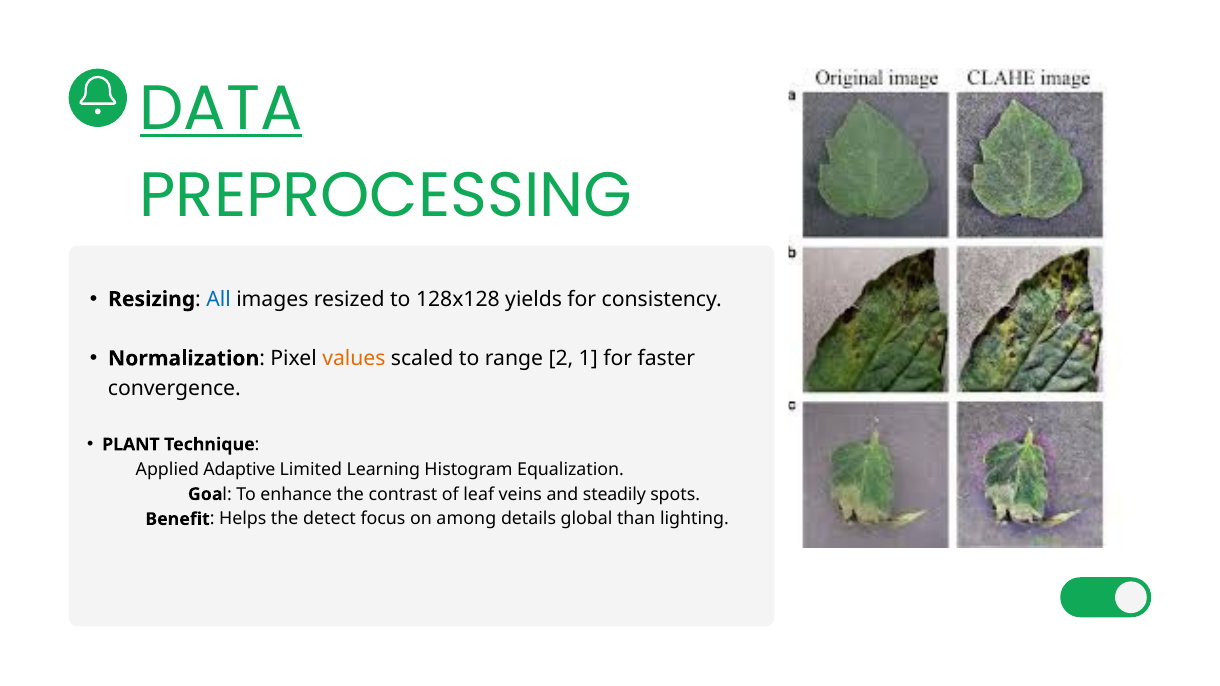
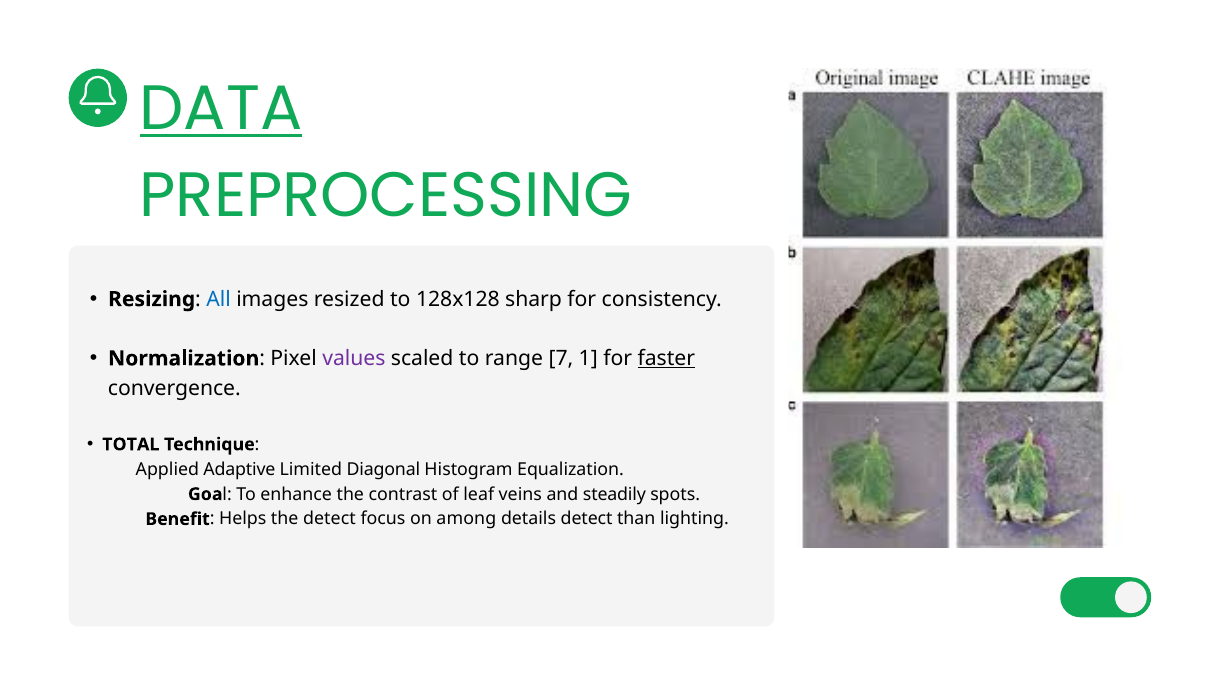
yields: yields -> sharp (534, 299)
values colour: orange -> purple (354, 359)
2: 2 -> 7 (561, 359)
faster underline: none -> present (666, 359)
PLANT: PLANT -> TOTAL (131, 445)
Learning: Learning -> Diagonal (383, 469)
details global: global -> detect (587, 519)
